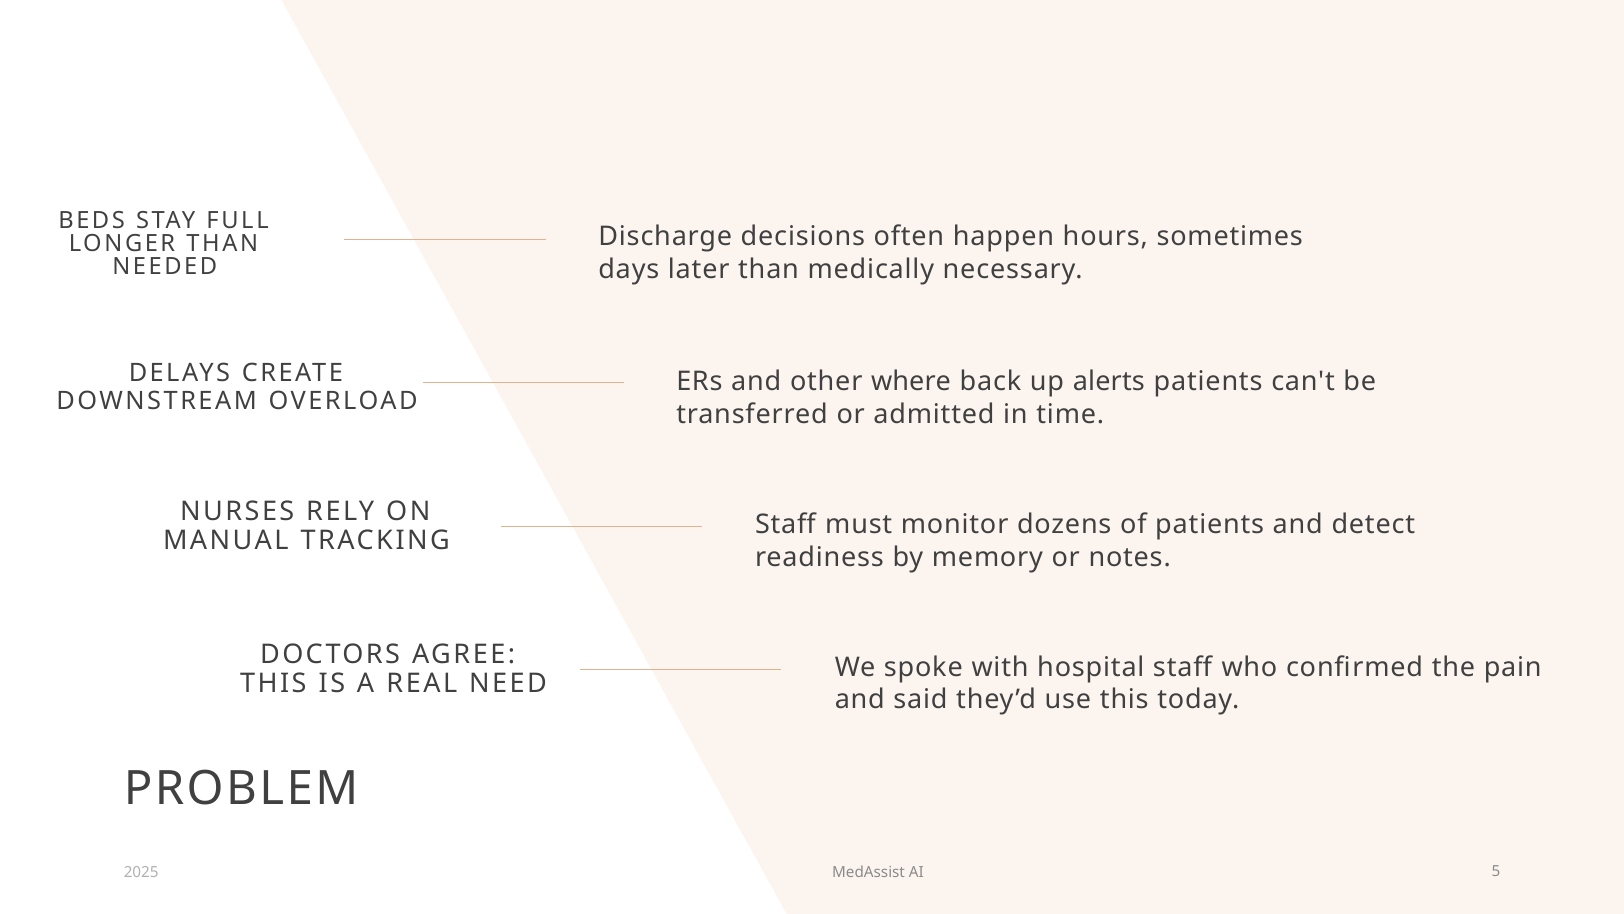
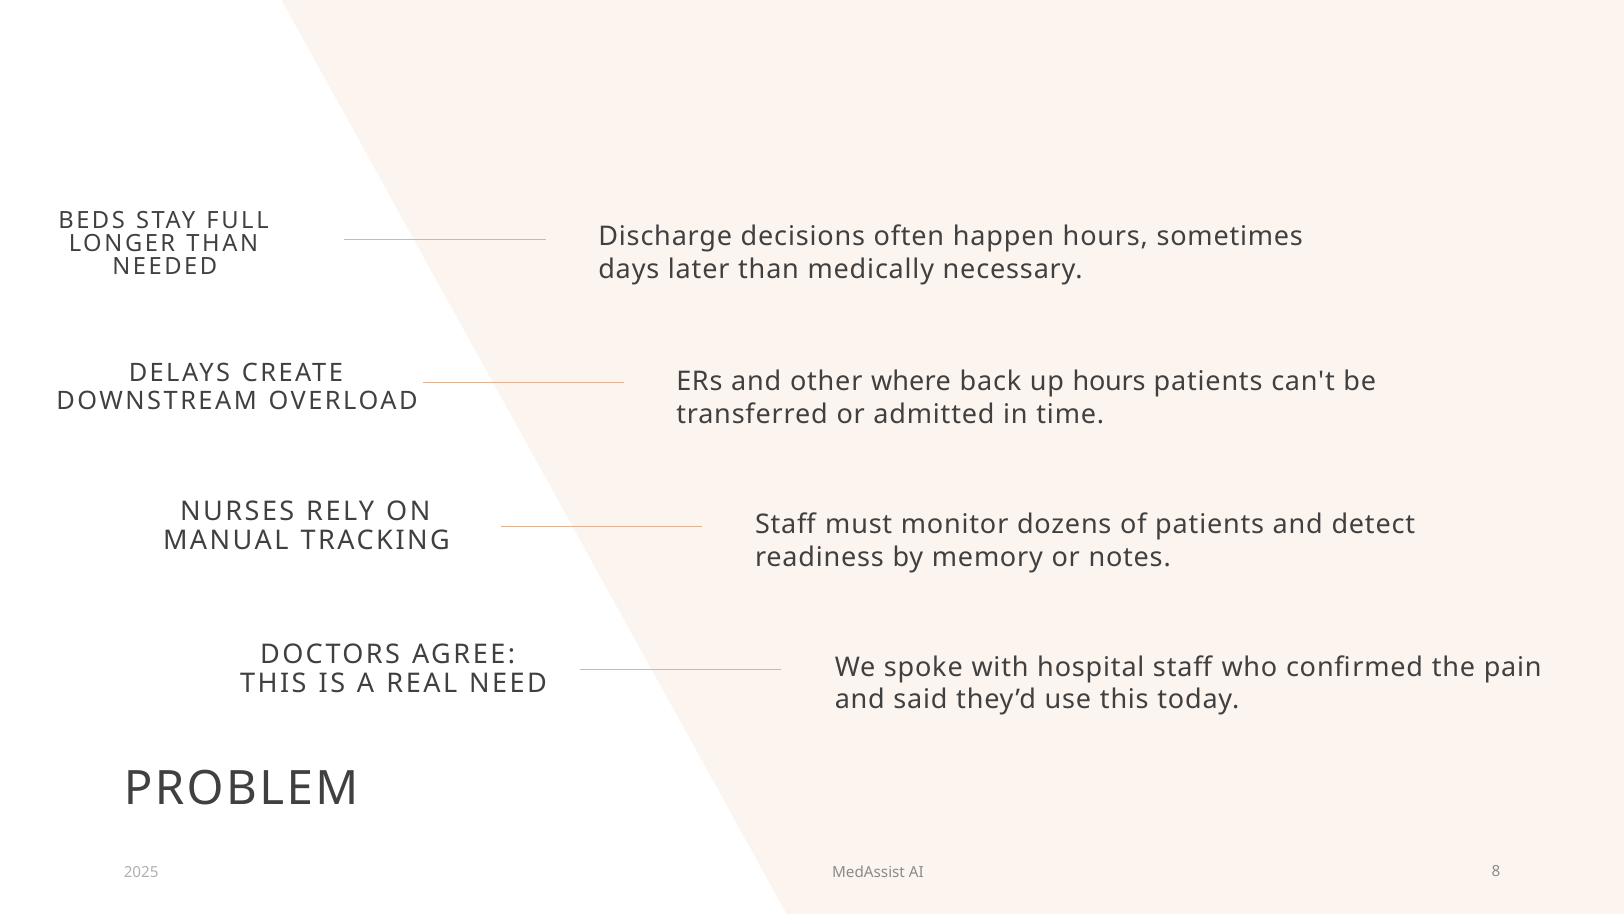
up alerts: alerts -> hours (1109, 382)
5: 5 -> 8 (1496, 871)
